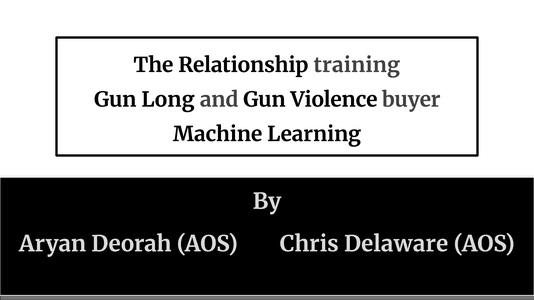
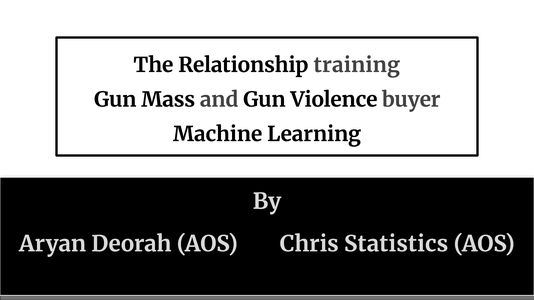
Long: Long -> Mass (168, 100)
Delaware: Delaware -> Statistics (396, 244)
